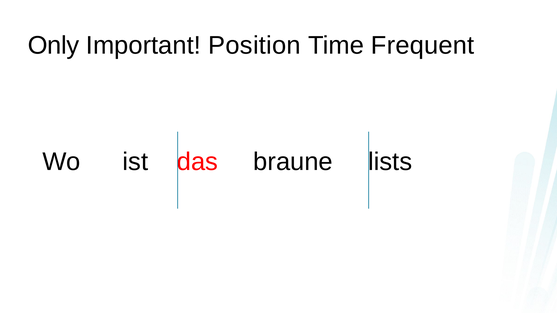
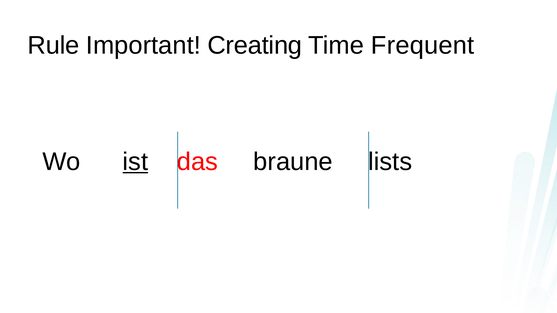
Only: Only -> Rule (54, 45)
Position: Position -> Creating (255, 45)
ist underline: none -> present (135, 162)
